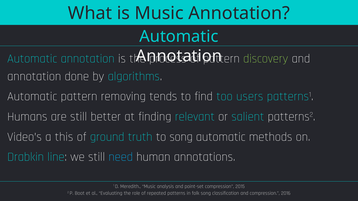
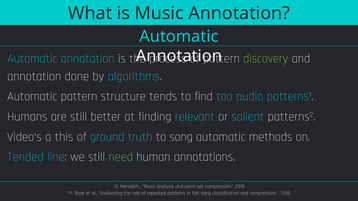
removing: removing -> structure (123, 97)
users: users -> audio (250, 97)
Drabkin: Drabkin -> Tended (26, 157)
need colour: light blue -> light green (121, 157)
